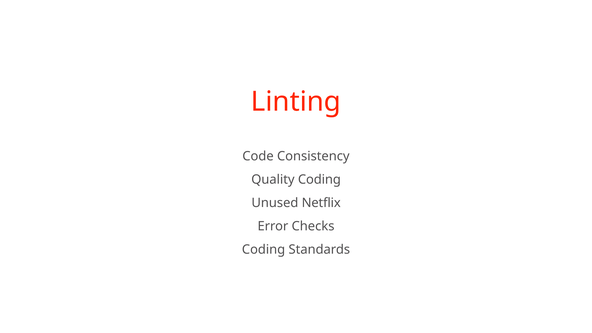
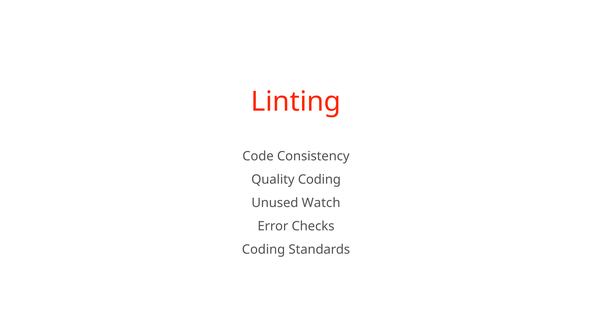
Netflix: Netflix -> Watch (321, 203)
